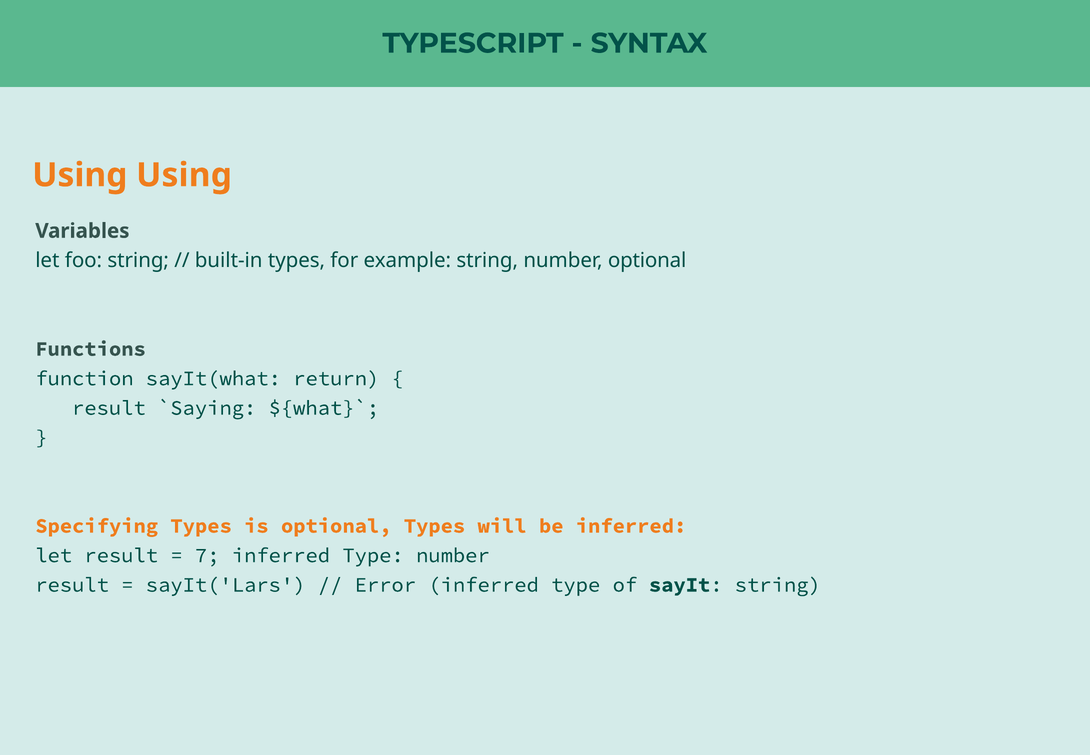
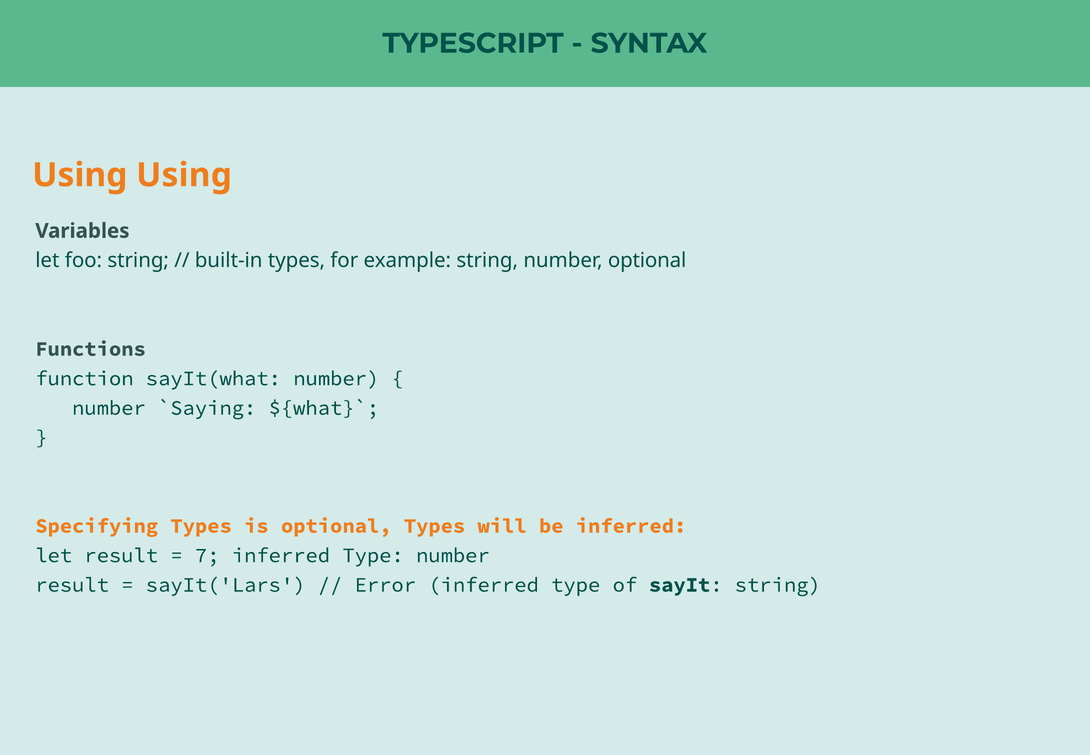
sayIt(what return: return -> number (336, 378)
result: result -> number (109, 408)
